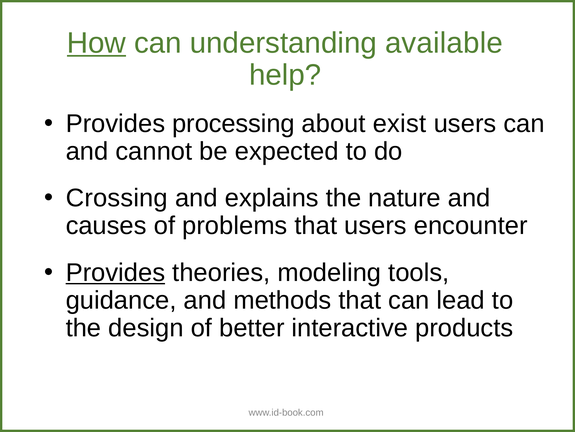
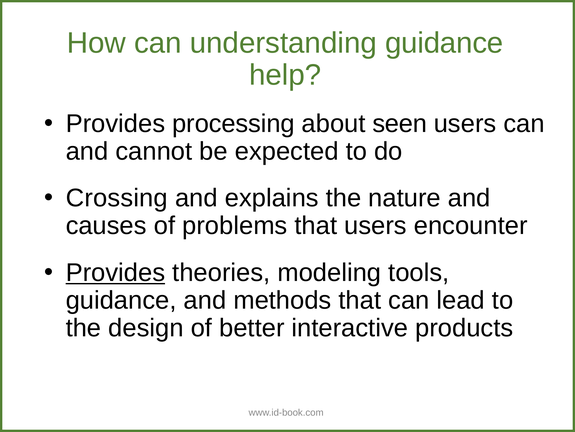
How underline: present -> none (96, 43)
understanding available: available -> guidance (444, 43)
exist: exist -> seen (400, 123)
